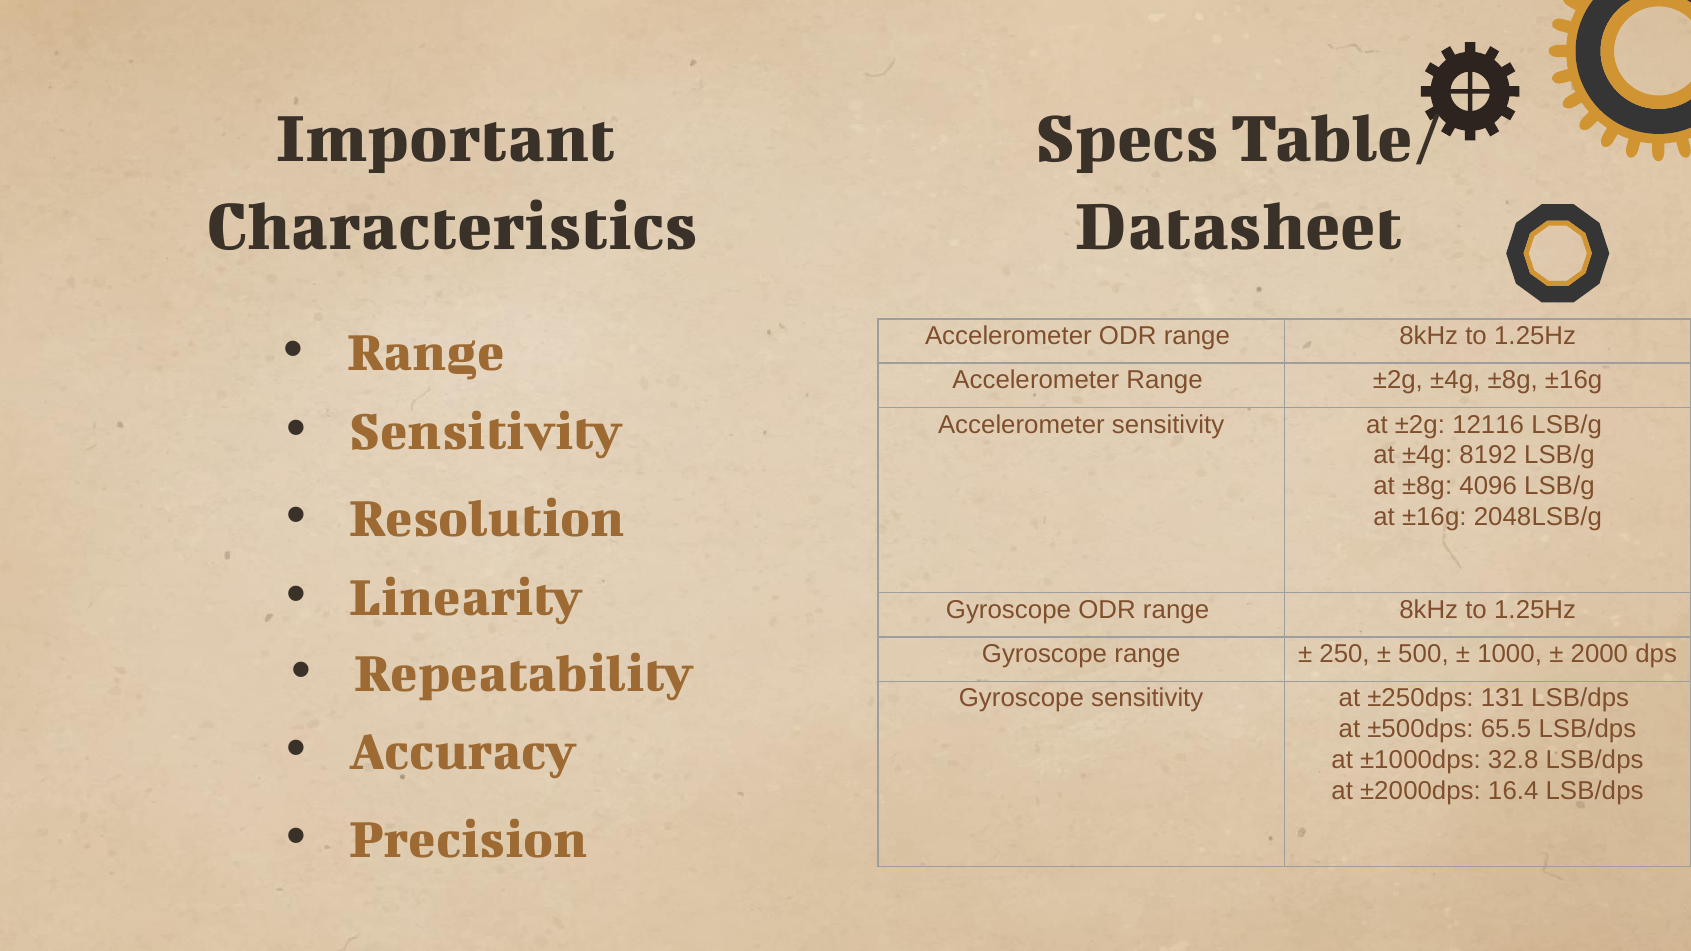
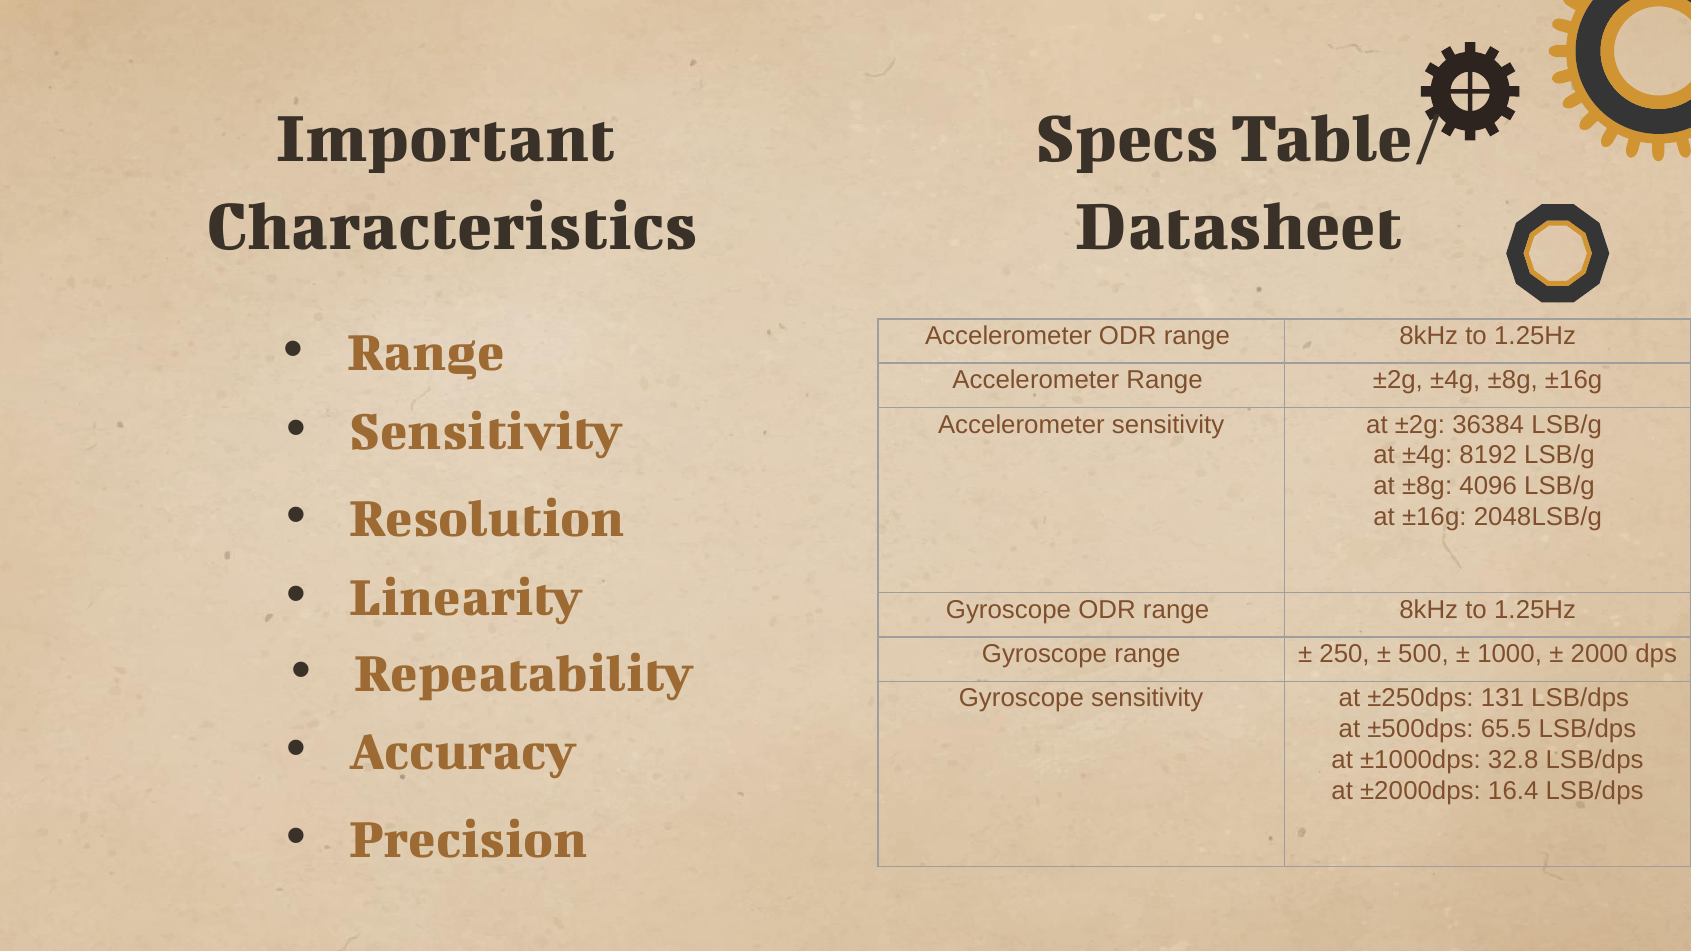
12116: 12116 -> 36384 (1488, 425)
